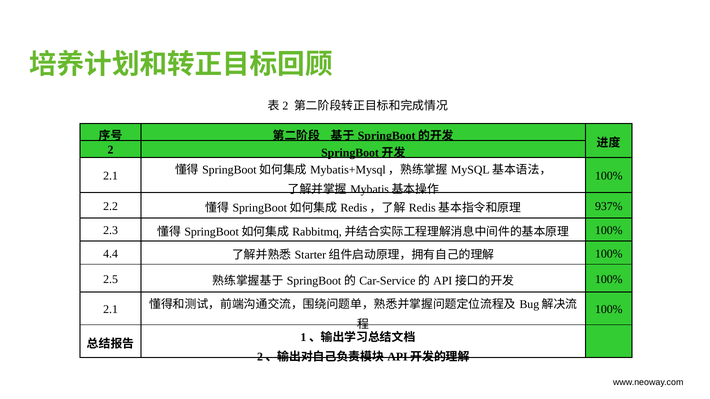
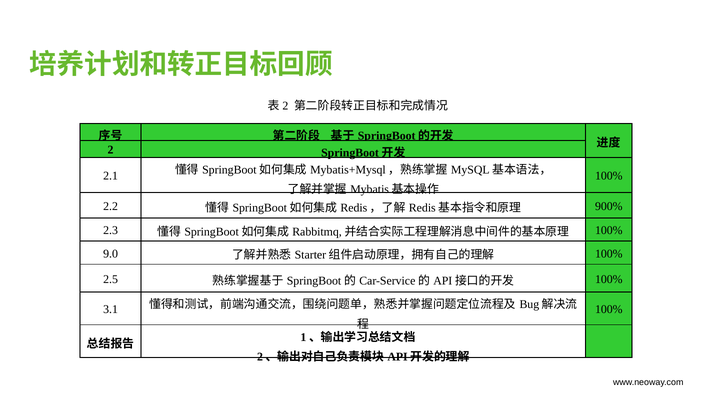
937%: 937% -> 900% (609, 207)
4.4: 4.4 -> 9.0 (111, 254)
2.1: 2.1 -> 3.1 (111, 310)
